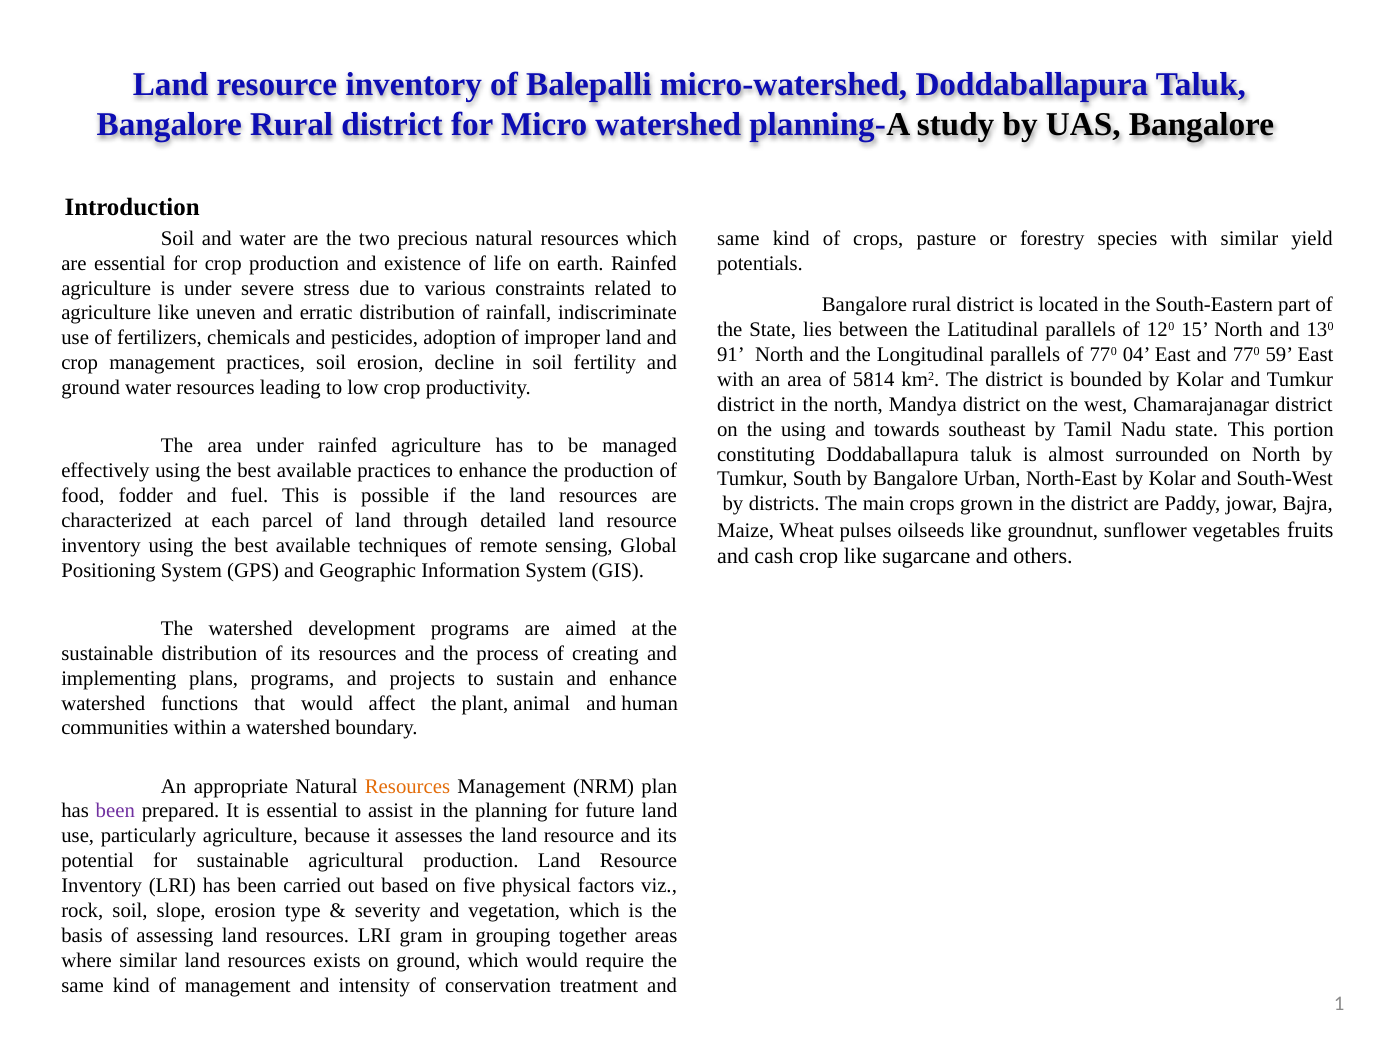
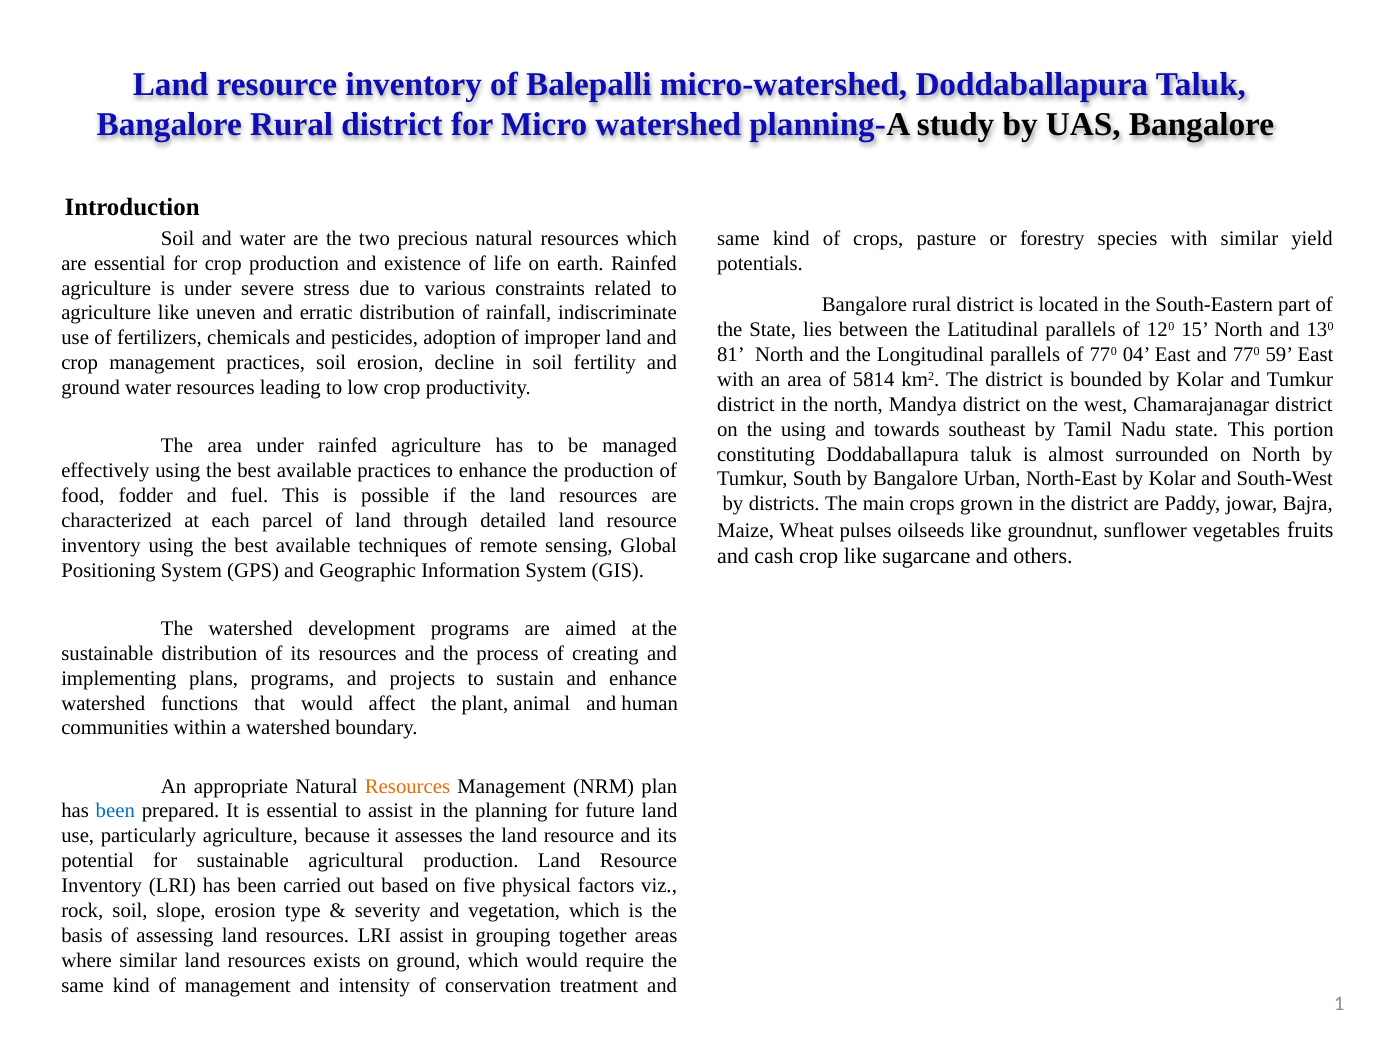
91: 91 -> 81 (731, 355)
been colour: purple -> blue (115, 811)
LRI gram: gram -> assist (421, 936)
